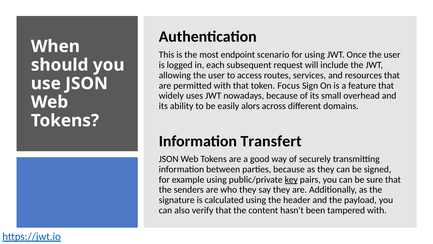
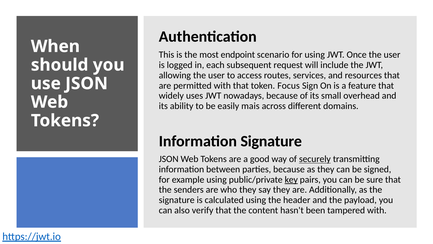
alors: alors -> mais (250, 106)
Information Transfert: Transfert -> Signature (271, 141)
securely underline: none -> present (315, 159)
